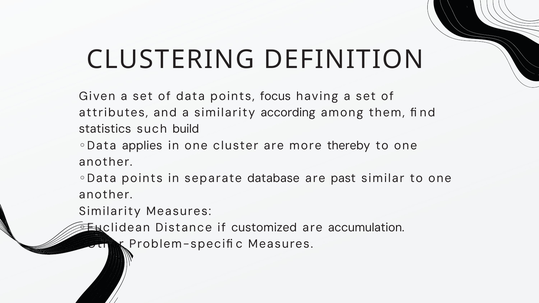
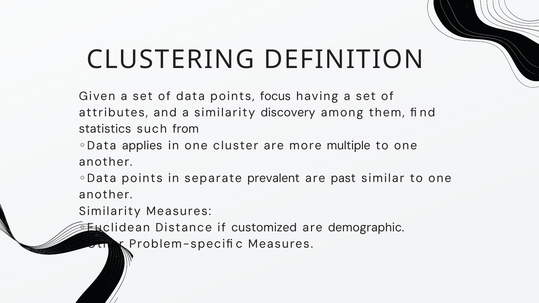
according: according -> discovery (288, 113)
build: build -> from (186, 129)
thereby: thereby -> multiple (349, 146)
database: database -> prevalent (274, 178)
accumulation: accumulation -> demographic (366, 228)
